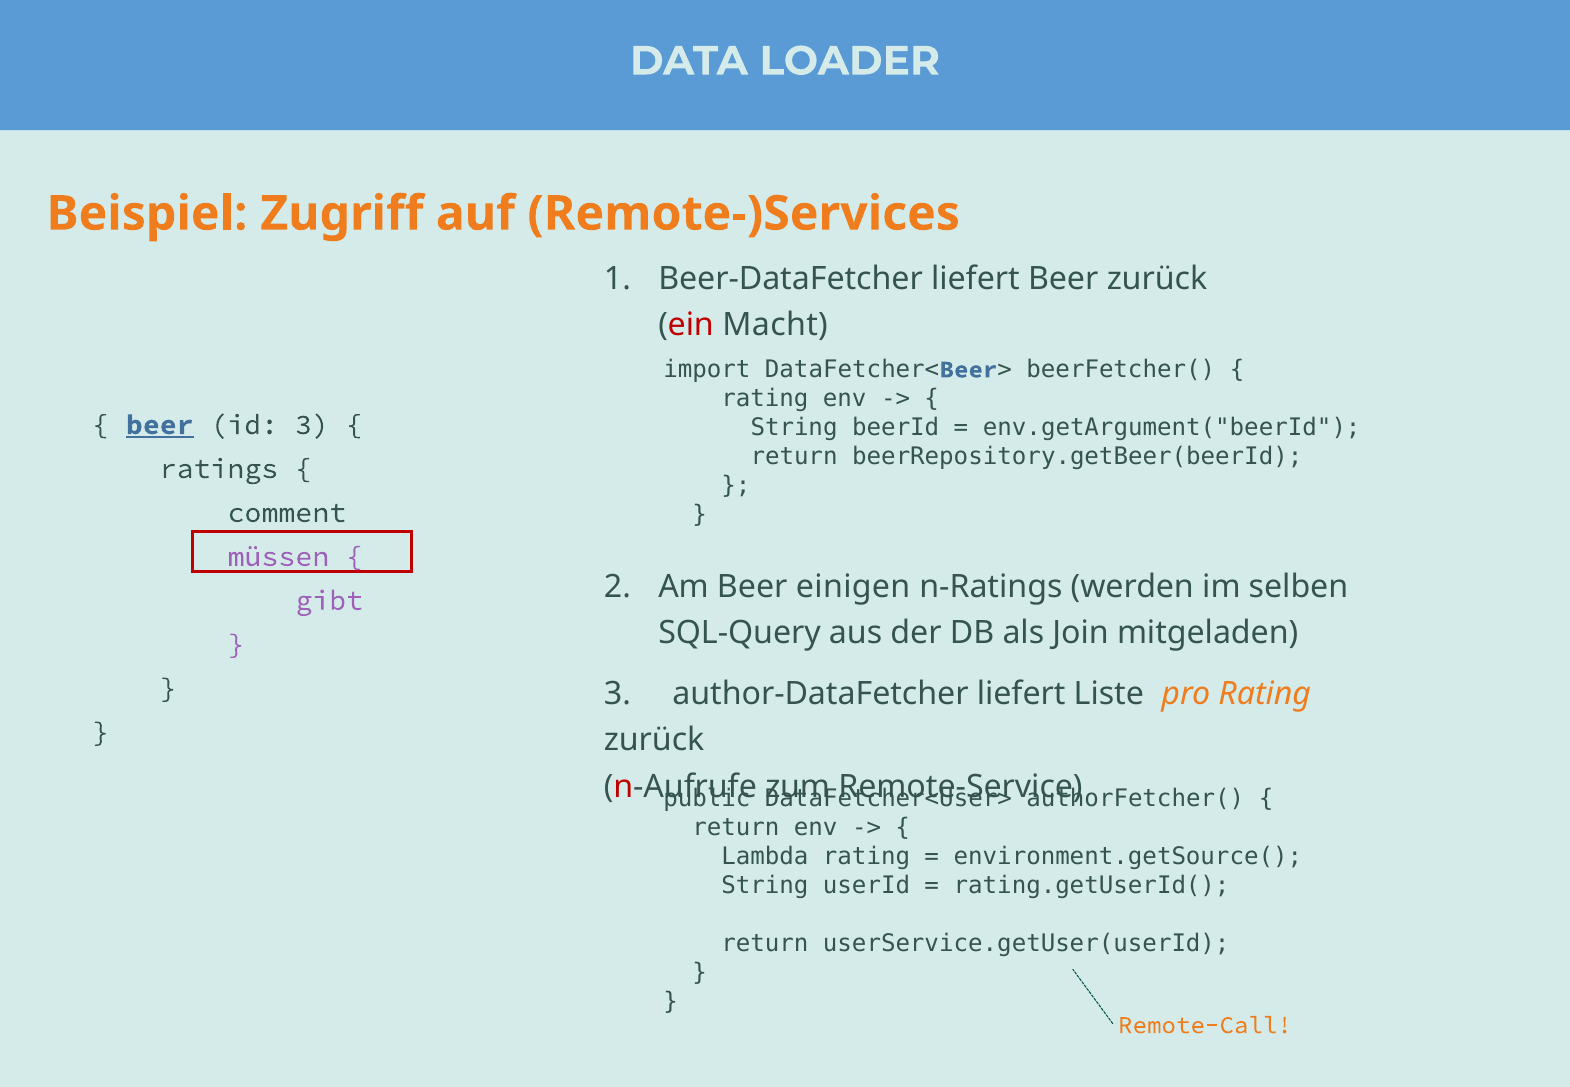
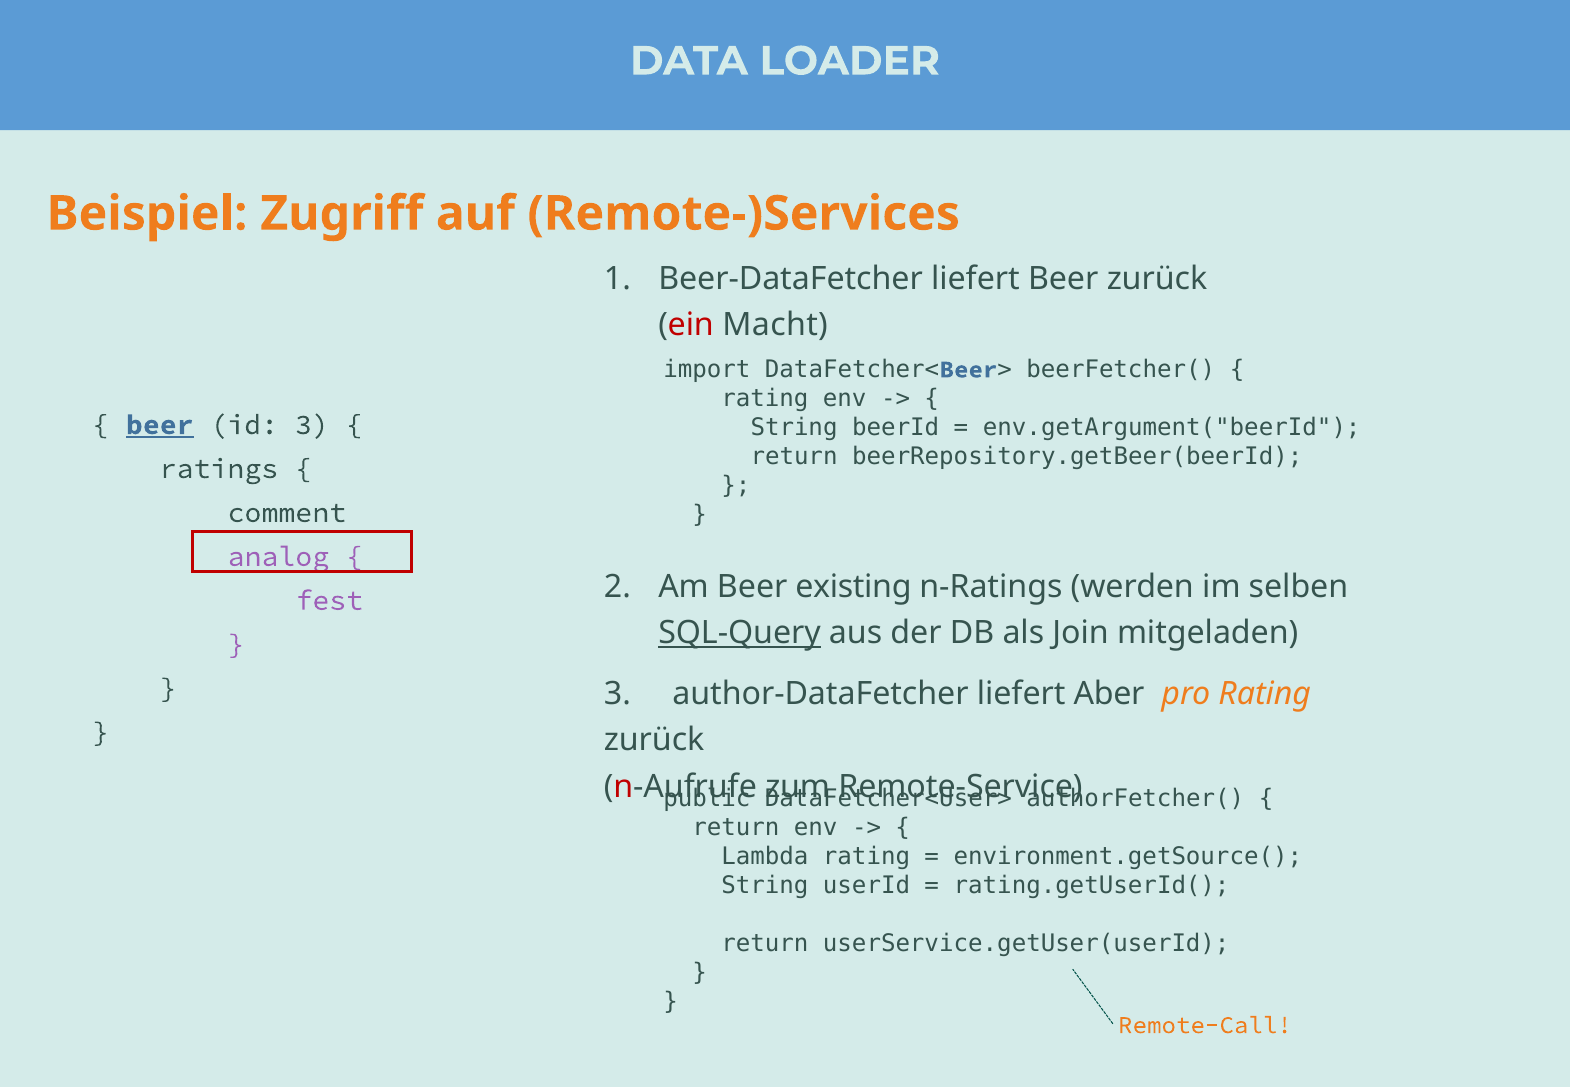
müssen: müssen -> analog (278, 556)
einigen: einigen -> existing (853, 587)
gibt: gibt -> fest (329, 600)
SQL-Query underline: none -> present (740, 633)
Liste: Liste -> Aber (1109, 694)
